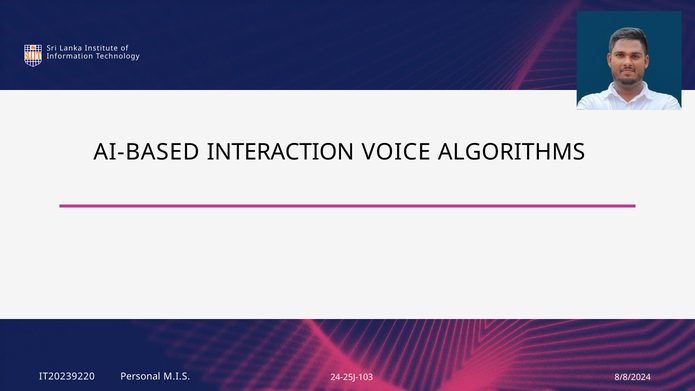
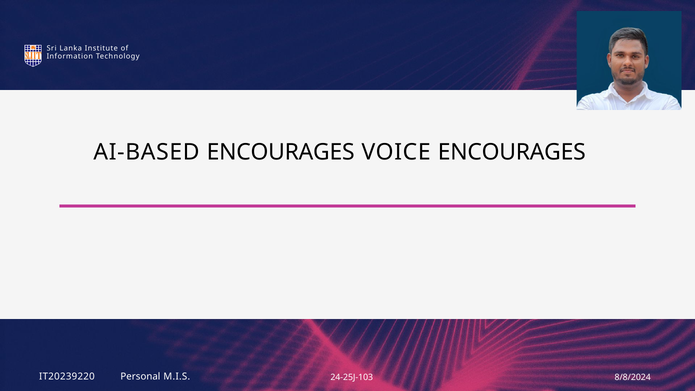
AI-BASED INTERACTION: INTERACTION -> ENCOURAGES (281, 152)
VOICE ALGORITHMS: ALGORITHMS -> ENCOURAGES (512, 152)
